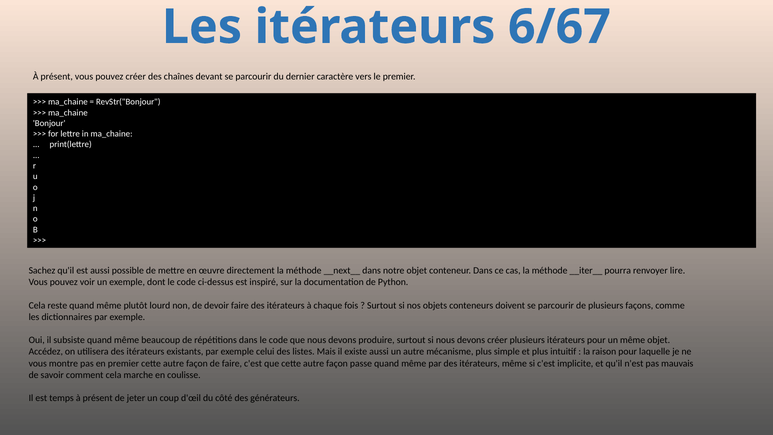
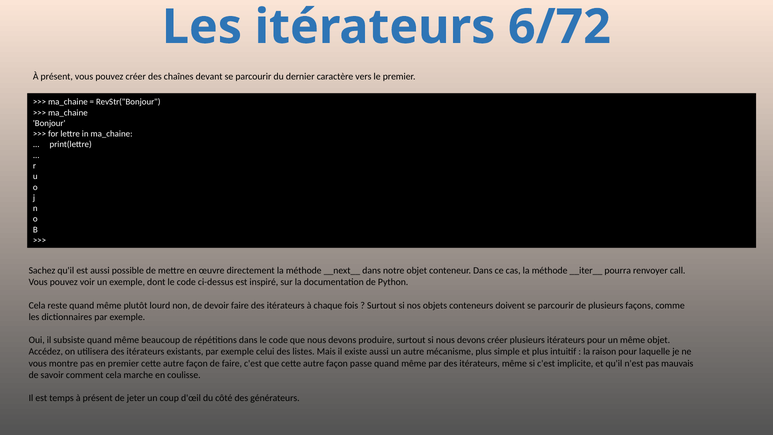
6/67: 6/67 -> 6/72 (559, 27)
lire: lire -> call (678, 270)
